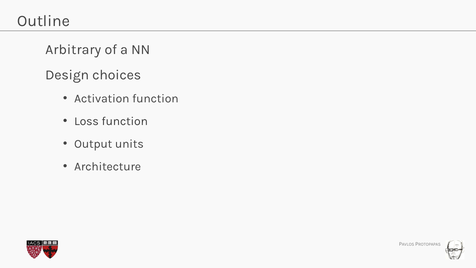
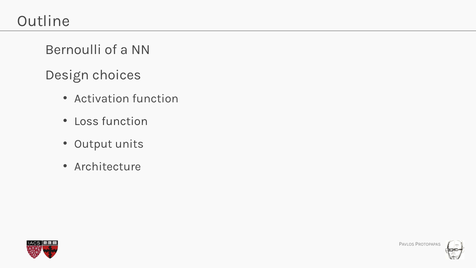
Arbitrary: Arbitrary -> Bernoulli (73, 49)
